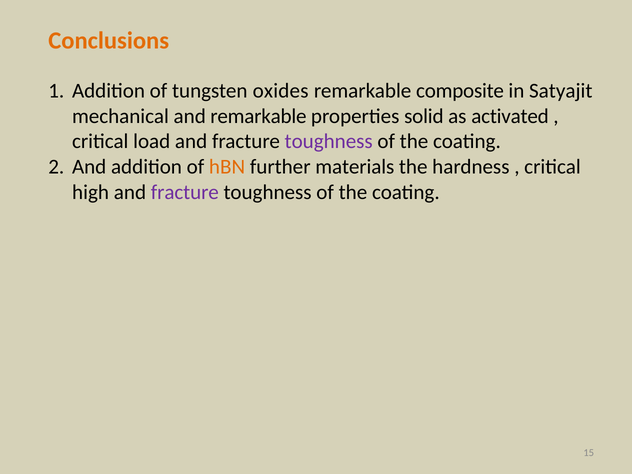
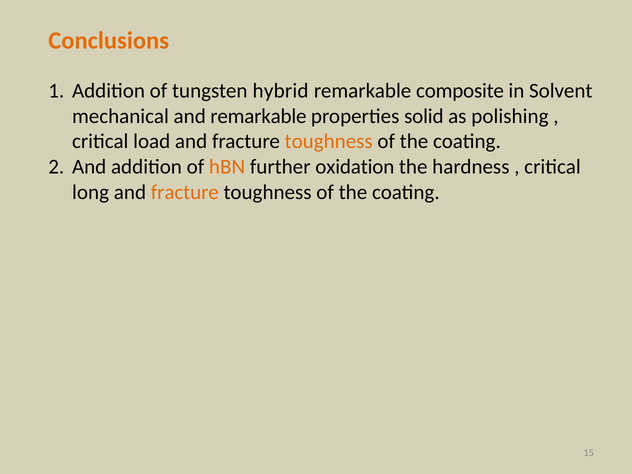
oxides: oxides -> hybrid (281, 91)
Satyajit: Satyajit -> Solvent (561, 91)
activated: activated -> polishing (510, 116)
toughness colour: purple -> orange (329, 141)
materials: materials -> oxidation (355, 167)
high: high -> long (91, 192)
fracture colour: purple -> orange (185, 192)
